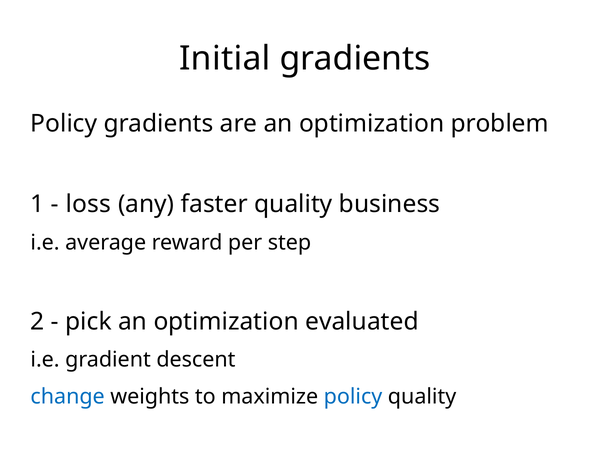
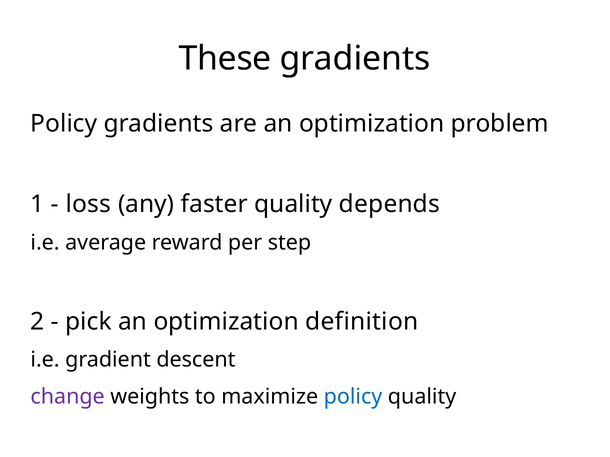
Initial: Initial -> These (225, 59)
business: business -> depends (389, 204)
evaluated: evaluated -> definition (362, 322)
change colour: blue -> purple (68, 397)
